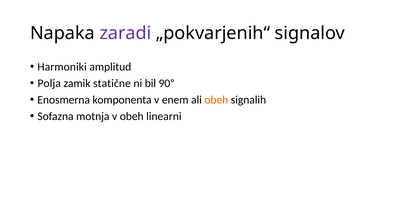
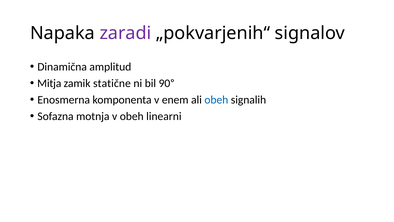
Harmoniki: Harmoniki -> Dinamična (62, 67)
Polja: Polja -> Mitja (49, 83)
obeh colour: orange -> blue (216, 100)
